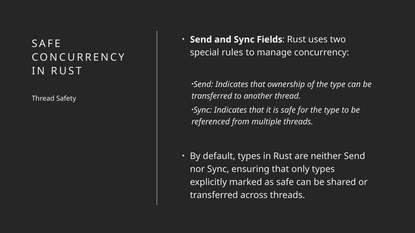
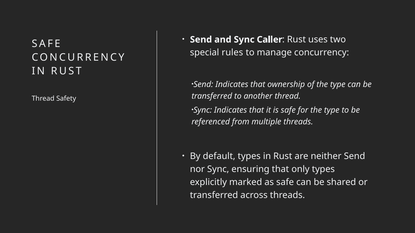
Fields: Fields -> Caller (270, 40)
